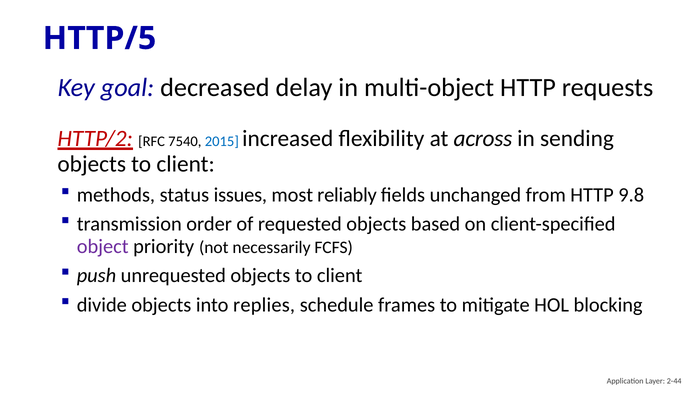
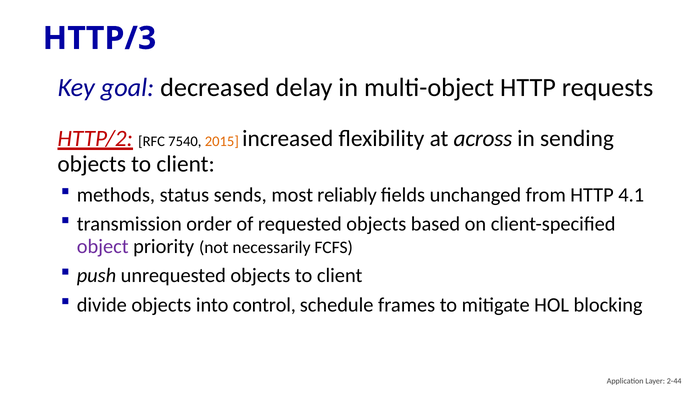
HTTP/5: HTTP/5 -> HTTP/3 (99, 38)
2015 colour: blue -> orange (222, 141)
issues: issues -> sends (240, 195)
9.8: 9.8 -> 4.1 (631, 195)
replies: replies -> control (264, 305)
